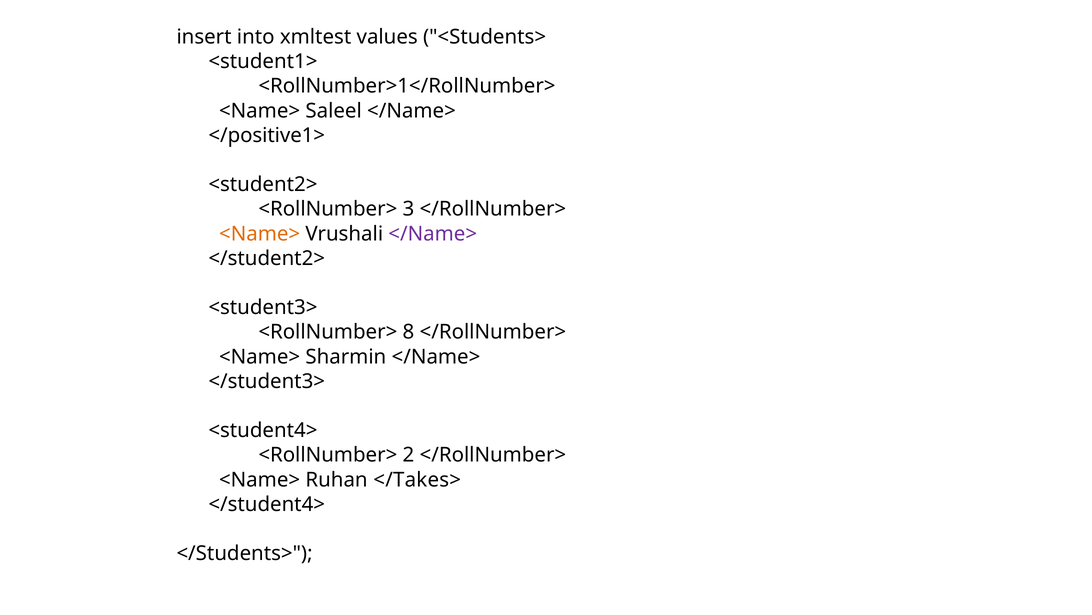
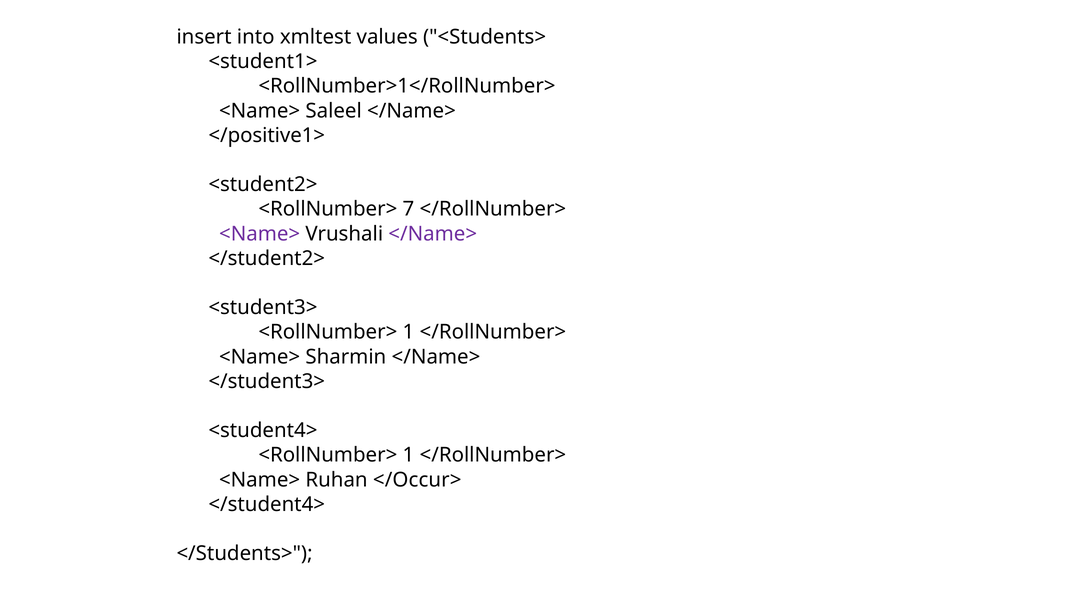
3: 3 -> 7 (408, 209)
<Name> colour: orange -> purple (260, 233)
8: 8 -> 1 (408, 332)
2: 2 -> 1 (408, 455)
</Takes>: </Takes> -> </Occur> (417, 479)
